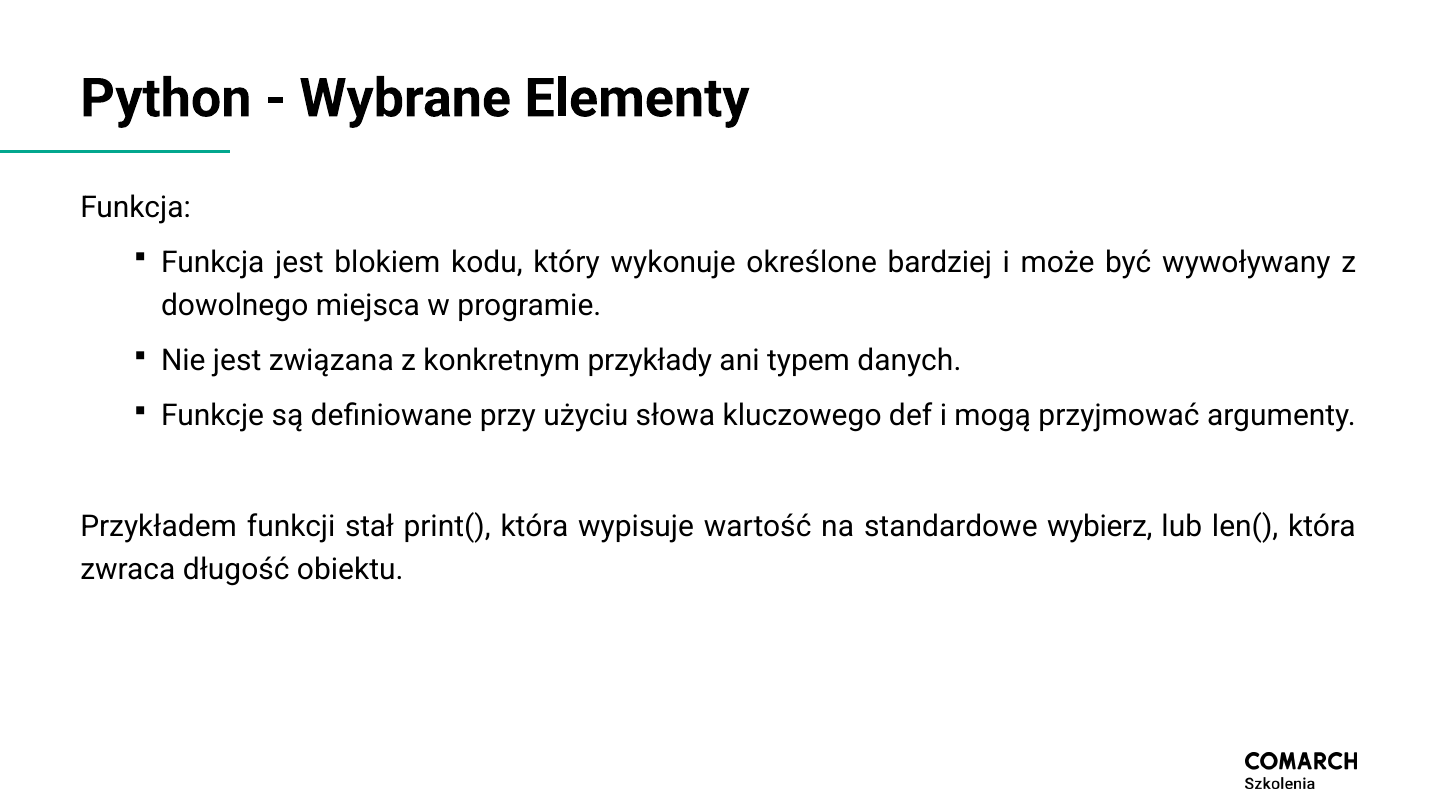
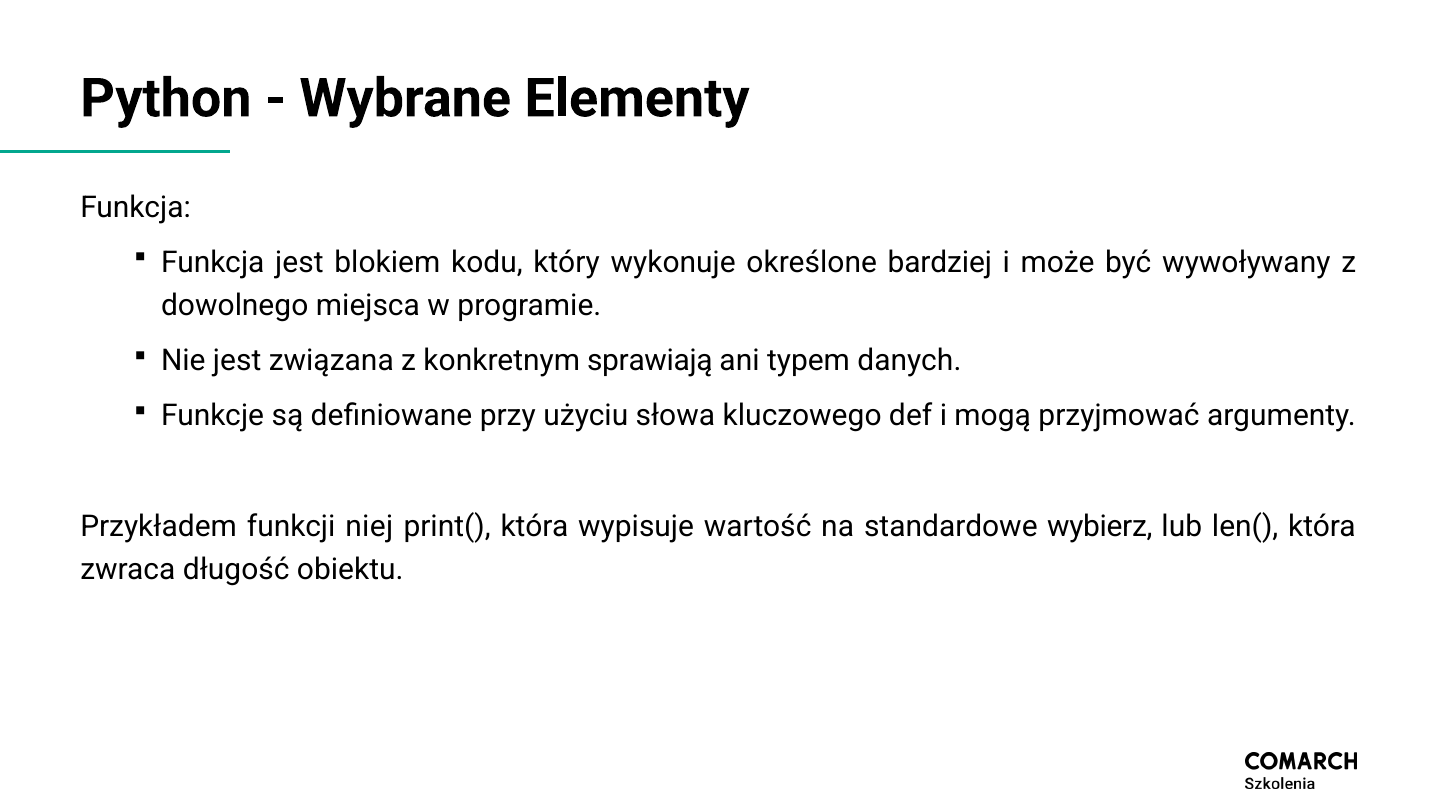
przykłady: przykłady -> sprawiają (650, 361)
stał: stał -> niej (369, 526)
